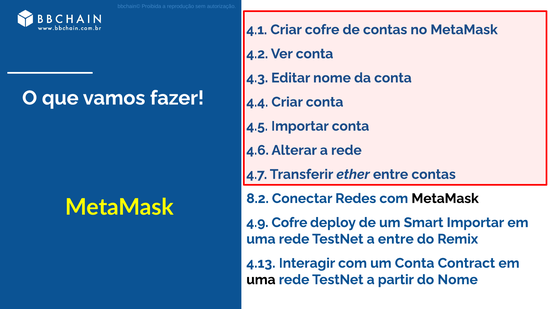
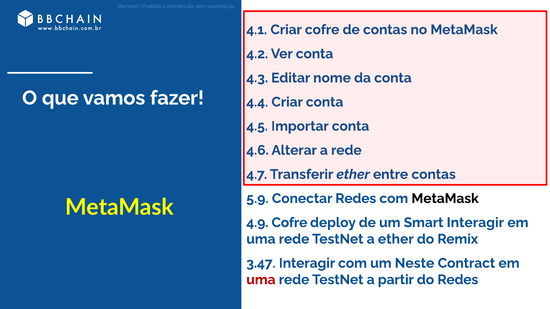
8.2: 8.2 -> 5.9 (257, 199)
Smart Importar: Importar -> Interagir (475, 223)
a entre: entre -> ether (396, 239)
4.13: 4.13 -> 3.47 (261, 263)
um Conta: Conta -> Neste (415, 263)
uma colour: black -> red (261, 280)
do Nome: Nome -> Redes (458, 280)
